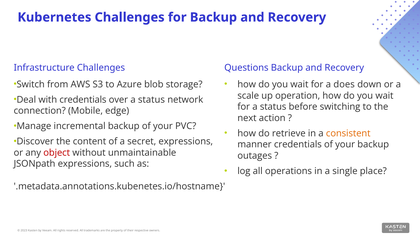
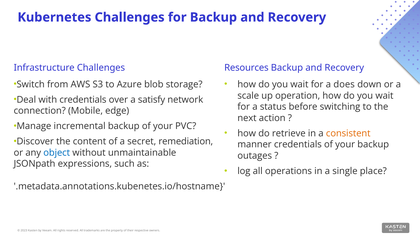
Questions: Questions -> Resources (246, 68)
over a status: status -> satisfy (152, 99)
secret expressions: expressions -> remediation (186, 141)
object colour: red -> blue (57, 152)
